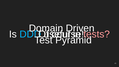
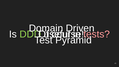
DDD colour: light blue -> light green (30, 34)
